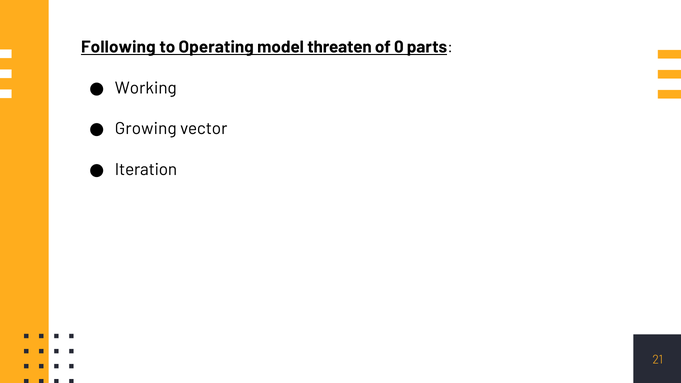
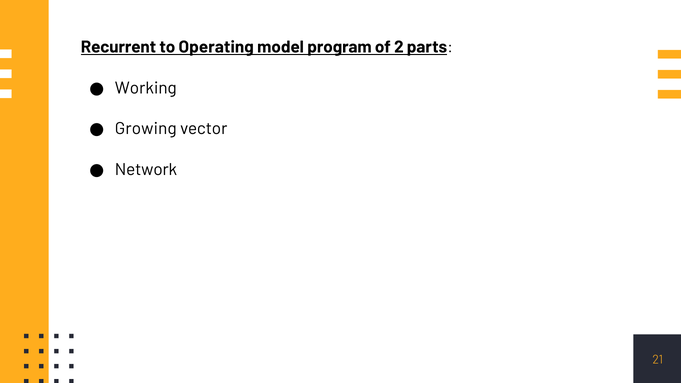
Following: Following -> Recurrent (118, 47)
threaten: threaten -> program (340, 47)
0: 0 -> 2 (399, 47)
Iteration: Iteration -> Network (146, 170)
